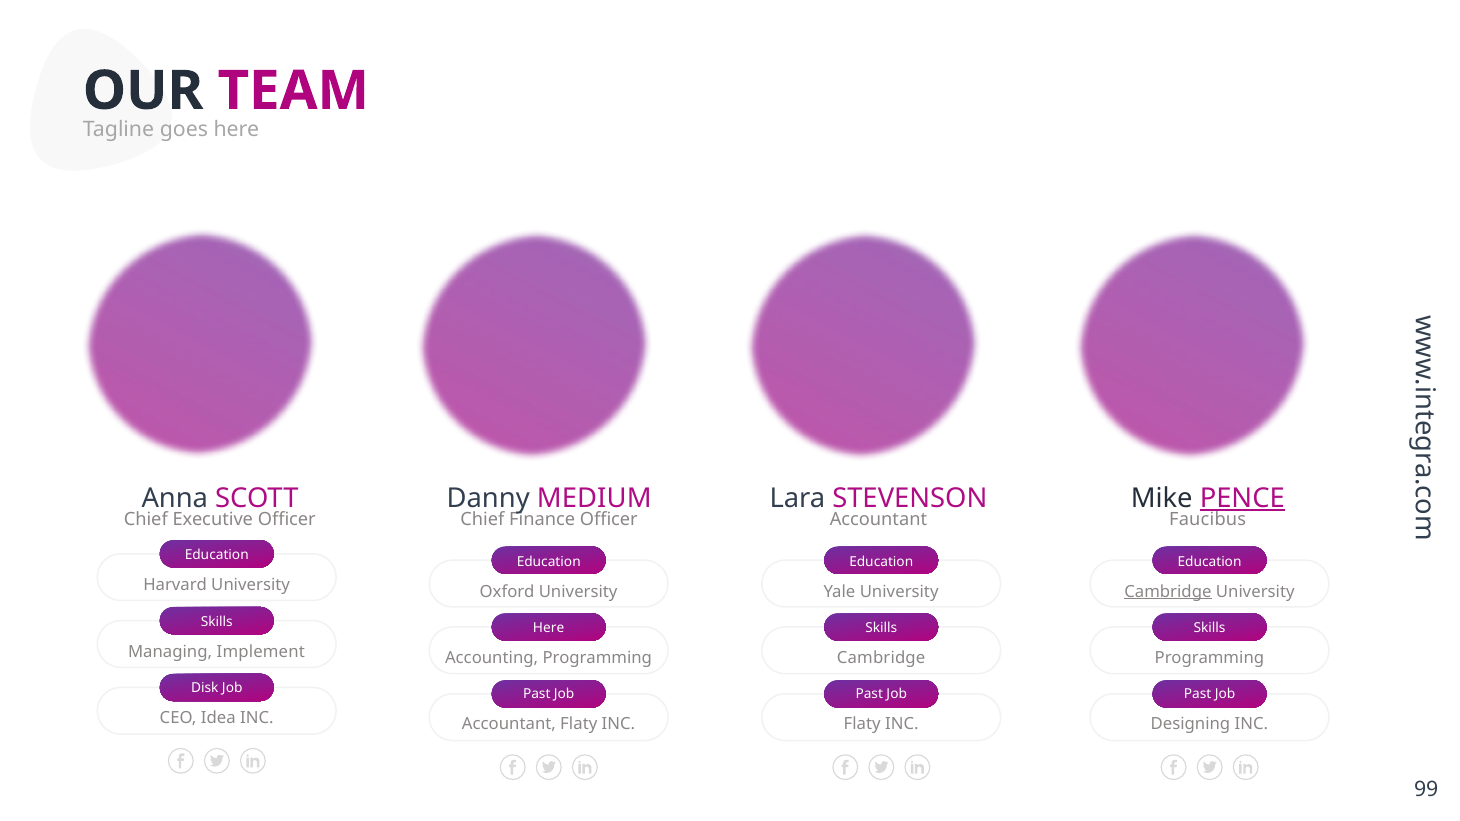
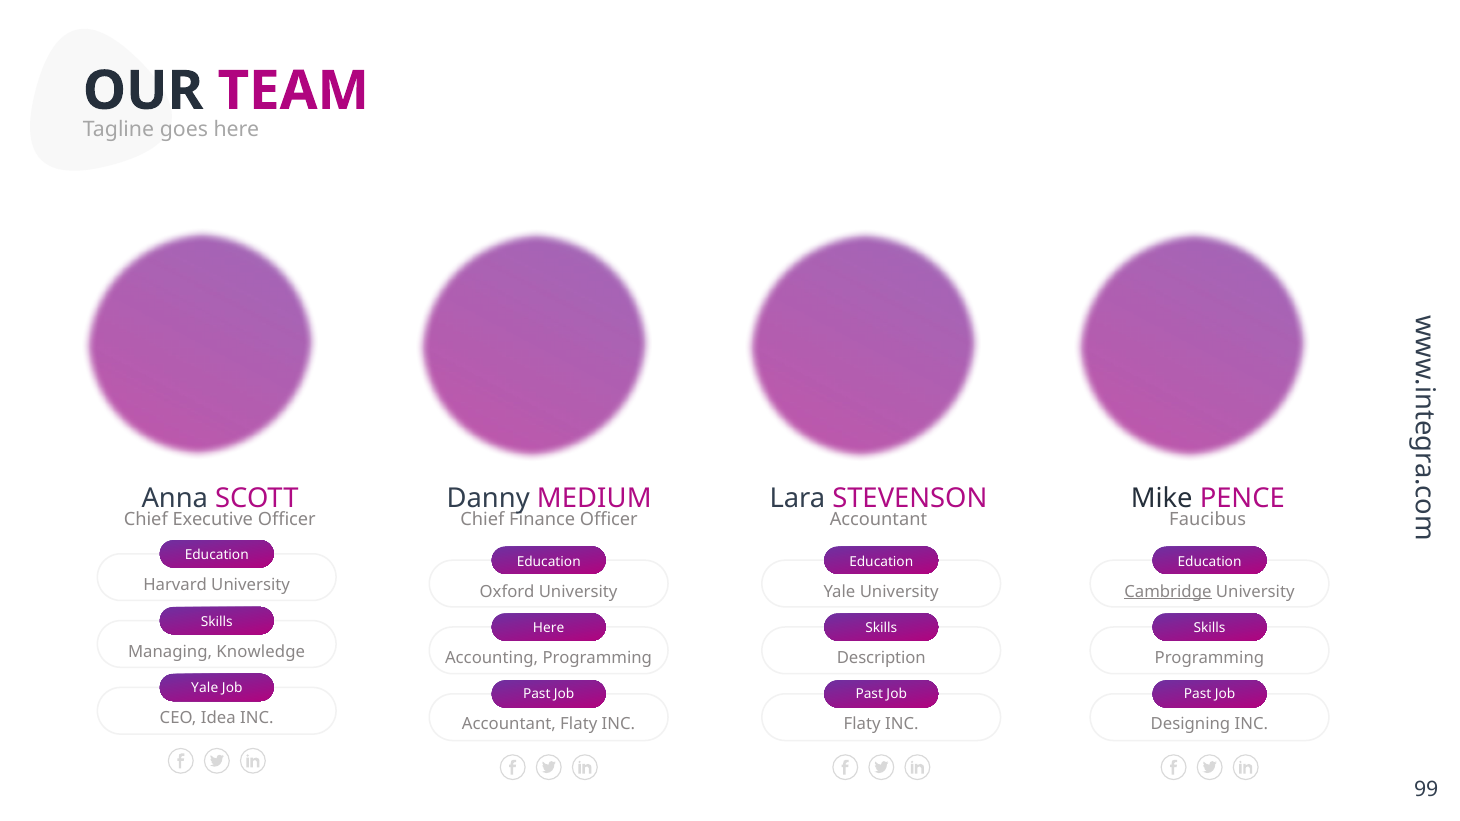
PENCE underline: present -> none (1242, 498)
Implement: Implement -> Knowledge (261, 652)
Cambridge: Cambridge -> Description (881, 658)
Disk: Disk -> Yale (205, 688)
